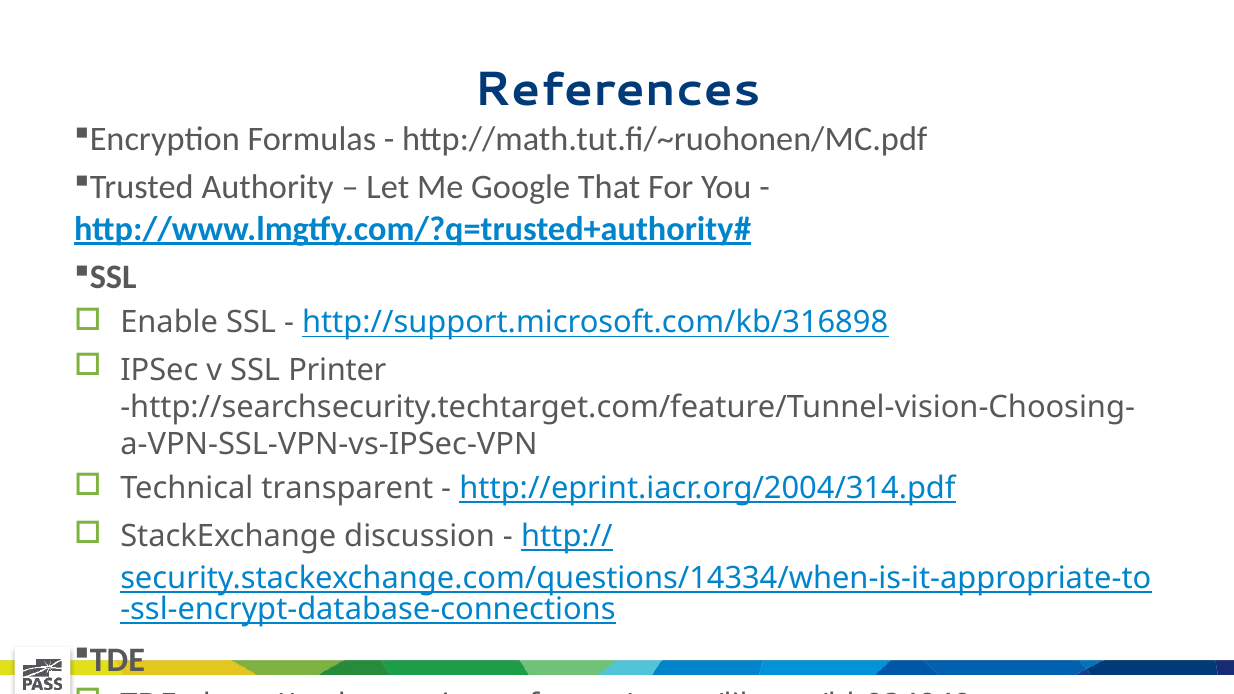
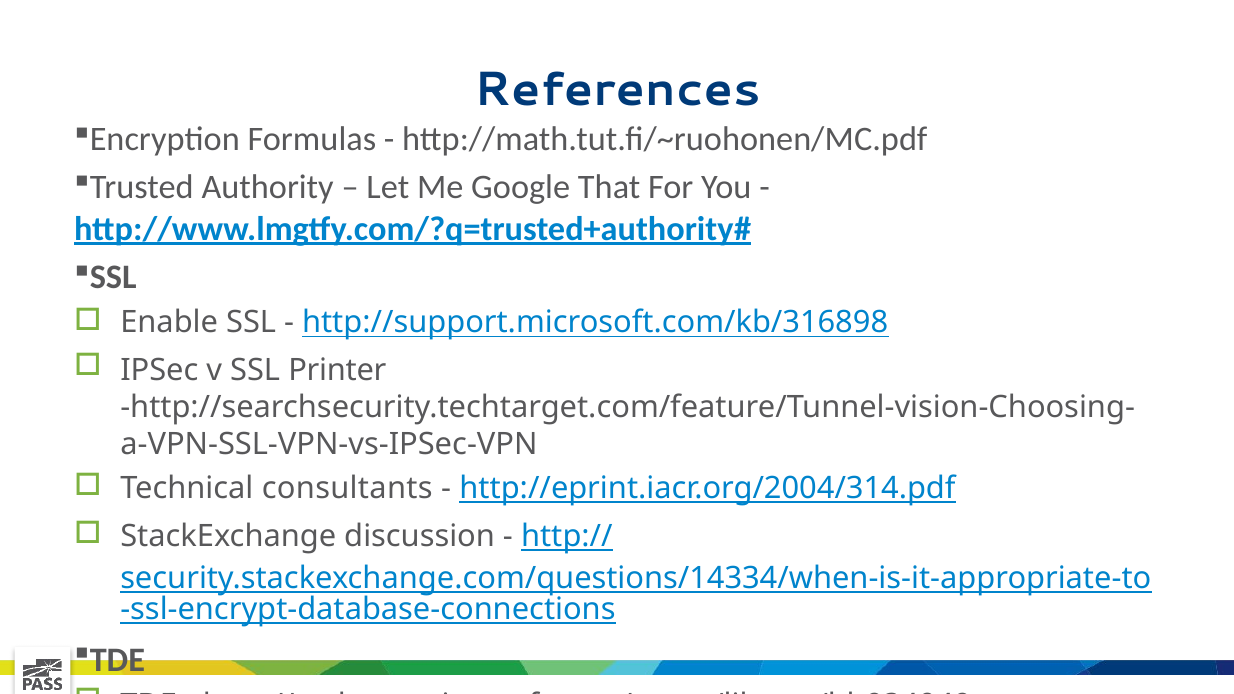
transparent: transparent -> consultants (347, 488)
